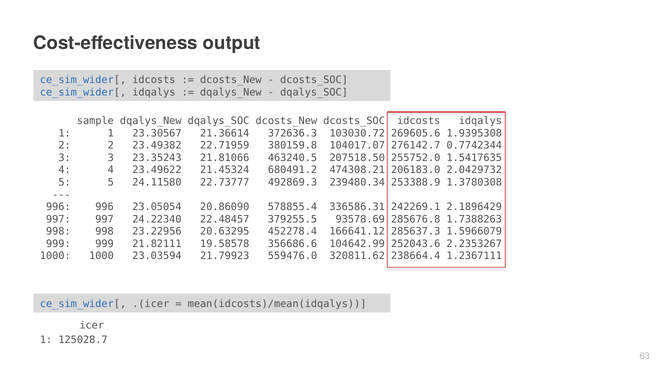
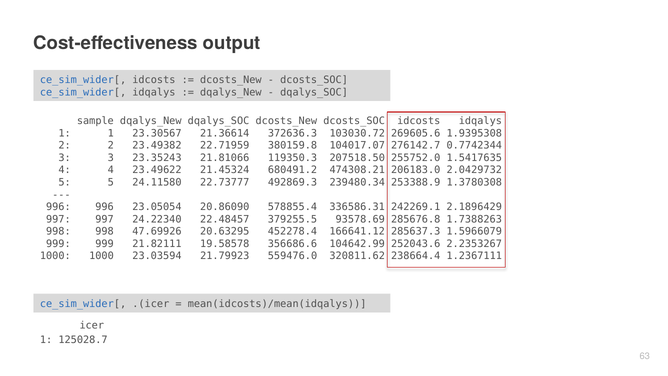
463240.5: 463240.5 -> 119350.3 (292, 158)
23.22956: 23.22956 -> 47.69926 (157, 231)
